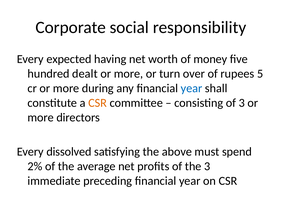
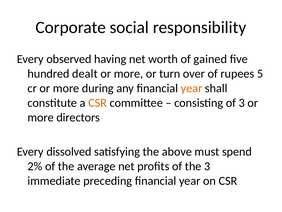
expected: expected -> observed (69, 59)
money: money -> gained (210, 59)
year colour: blue -> orange (192, 88)
